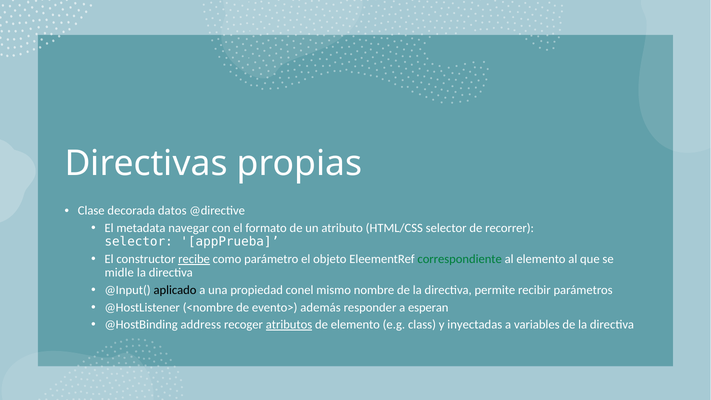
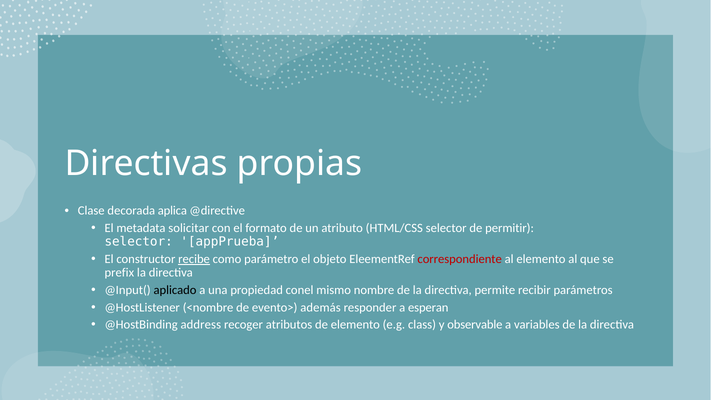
datos: datos -> aplica (172, 211)
navegar: navegar -> solicitar (189, 228)
recorrer: recorrer -> permitir (510, 228)
correspondiente colour: green -> red (460, 259)
midle: midle -> prefix (119, 273)
atributos underline: present -> none (289, 325)
inyectadas: inyectadas -> observable (475, 325)
